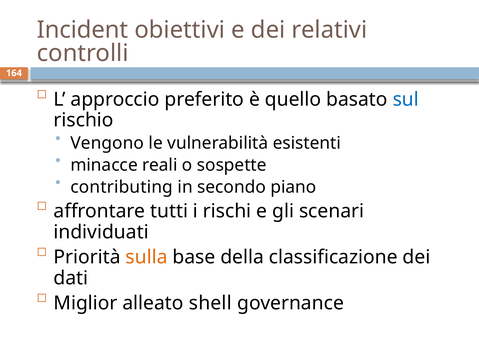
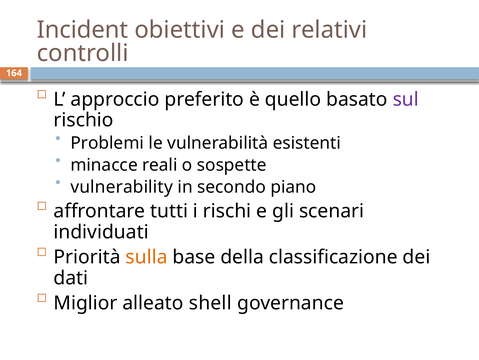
sul colour: blue -> purple (406, 99)
Vengono: Vengono -> Problemi (107, 143)
contributing: contributing -> vulnerability (122, 187)
